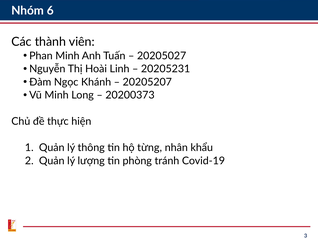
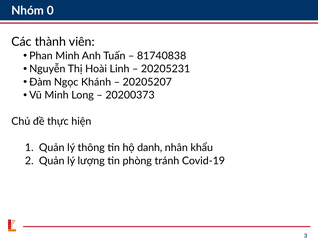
6: 6 -> 0 (50, 11)
20205027: 20205027 -> 81740838 (162, 56)
từng: từng -> danh (150, 147)
